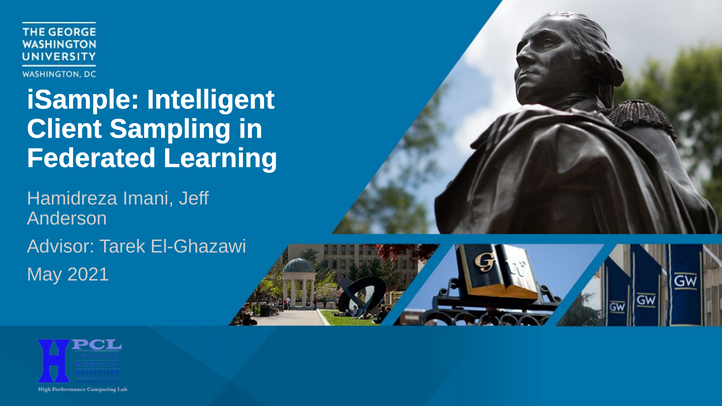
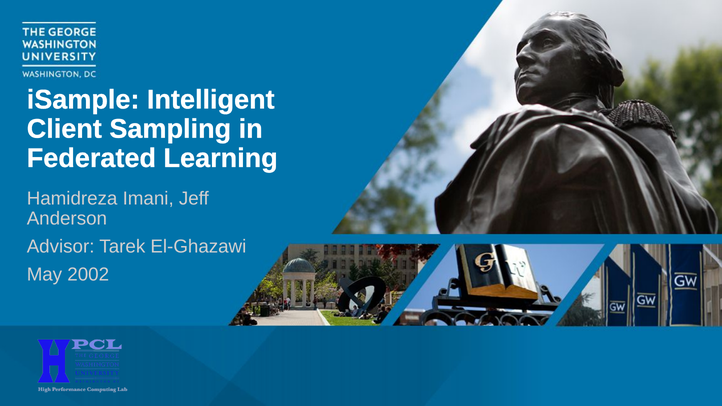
2021: 2021 -> 2002 (88, 274)
